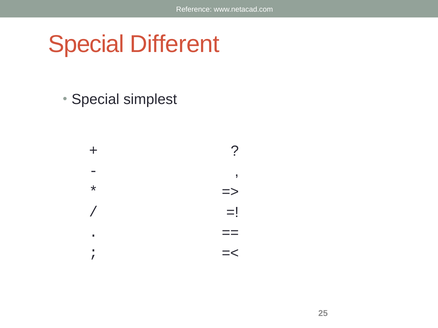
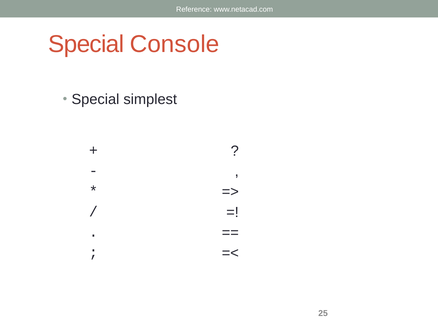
Different: Different -> Console (175, 44)
